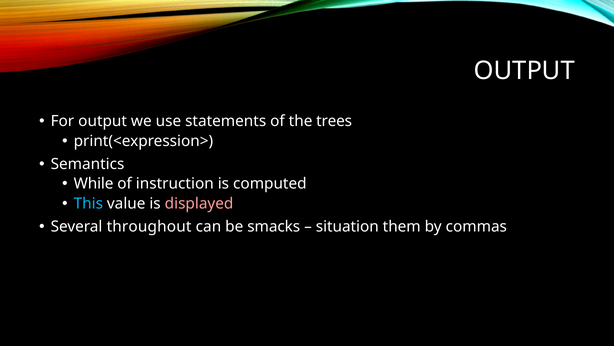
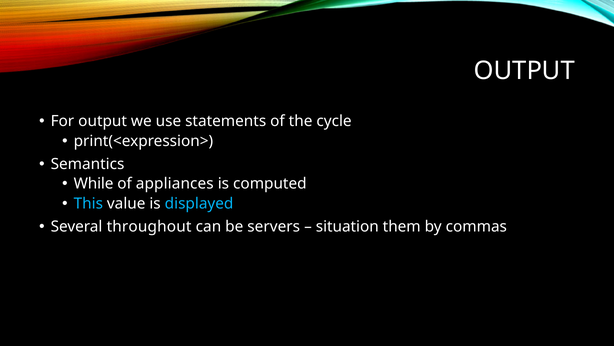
trees: trees -> cycle (334, 121)
instruction: instruction -> appliances (175, 184)
displayed colour: pink -> light blue (199, 203)
smacks: smacks -> servers (274, 226)
